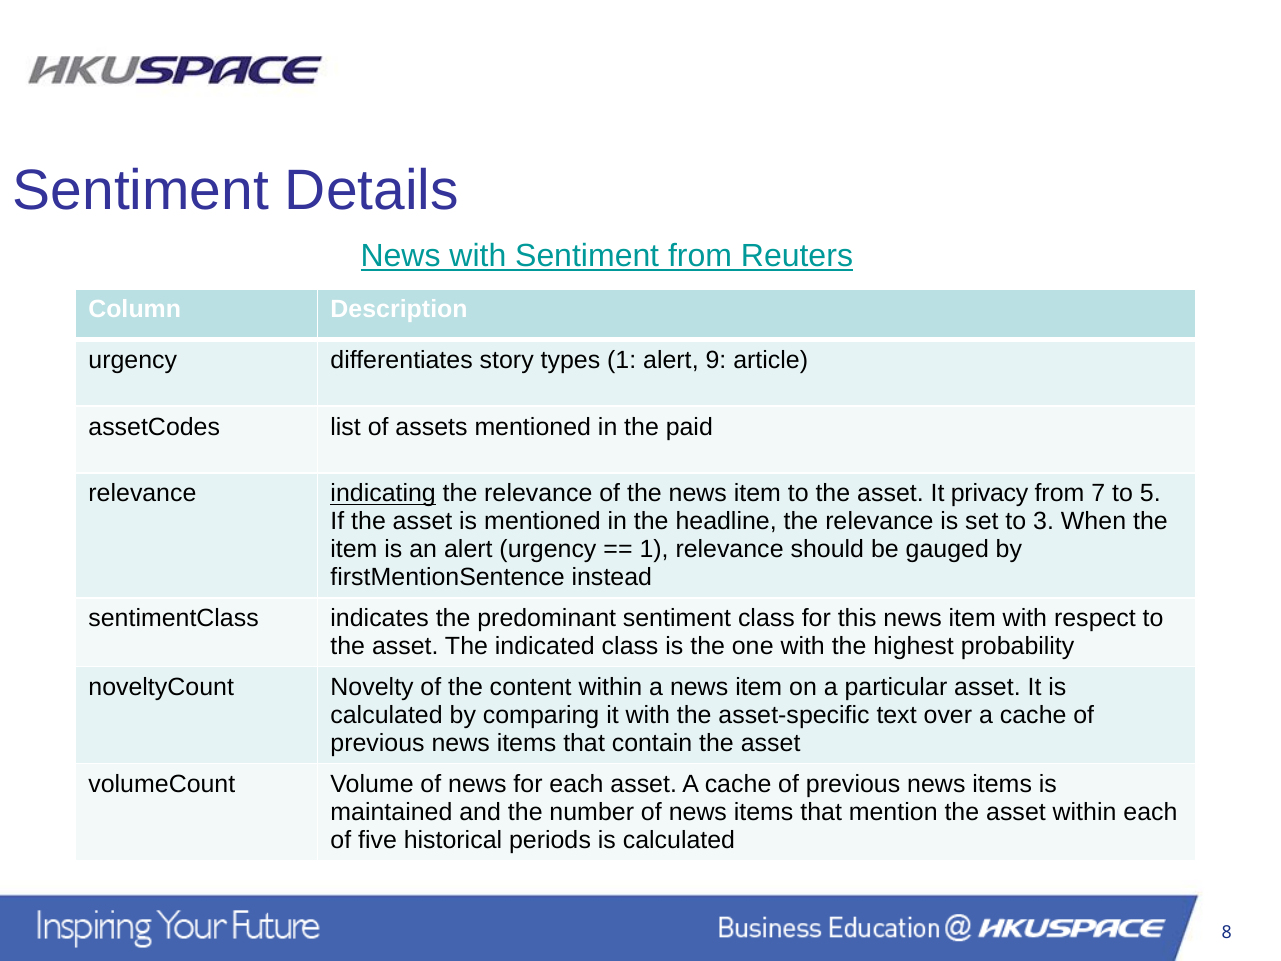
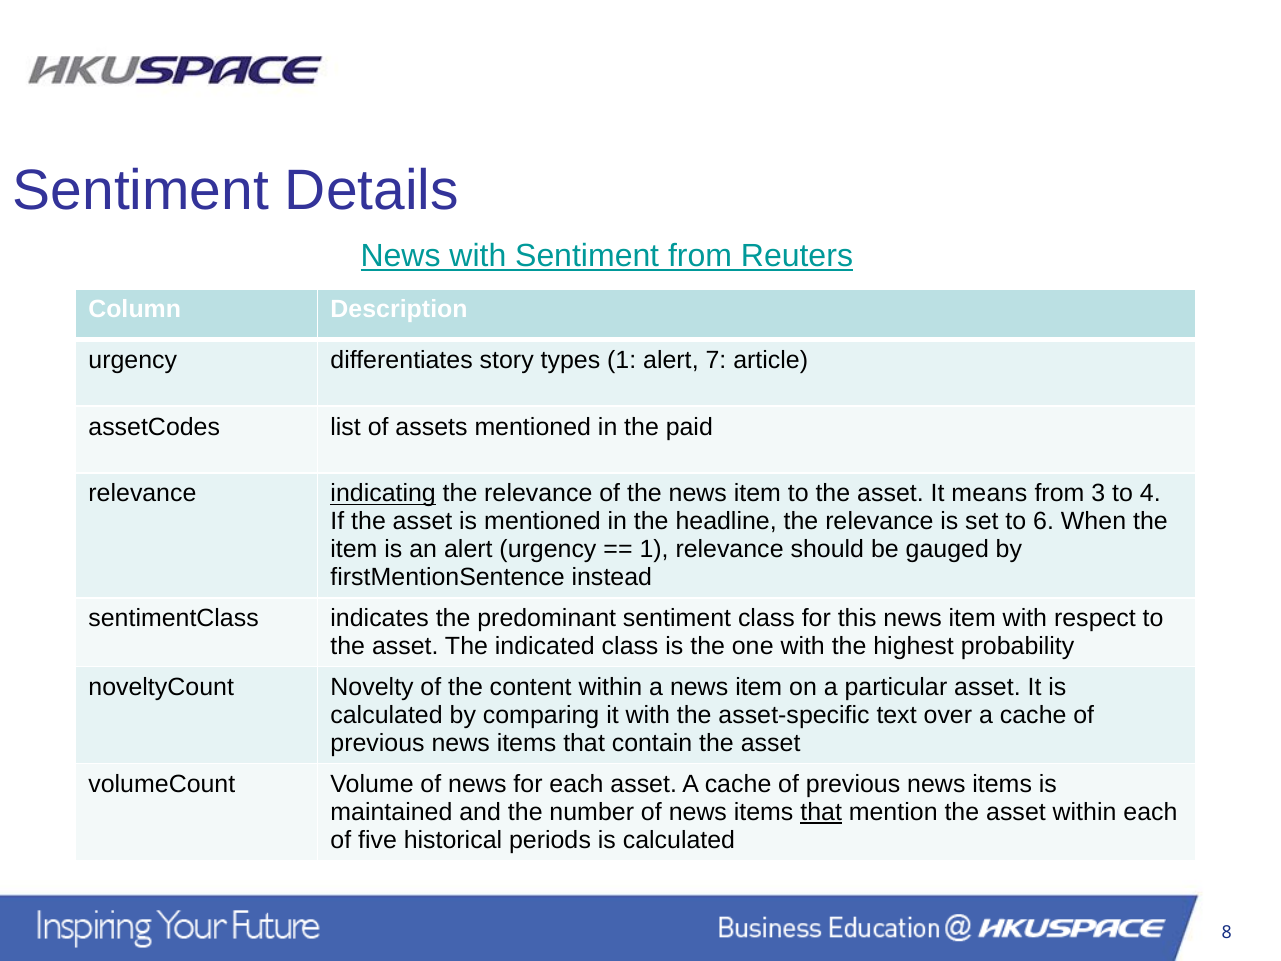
9: 9 -> 7 (716, 360)
privacy: privacy -> means (989, 494)
7: 7 -> 3 (1098, 494)
5: 5 -> 4 (1150, 494)
3: 3 -> 6 (1044, 522)
that underline: none -> present (821, 812)
